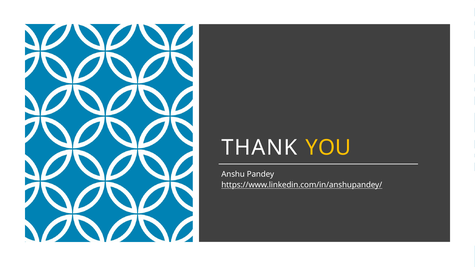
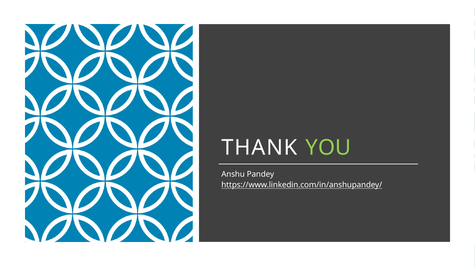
YOU colour: yellow -> light green (328, 148)
